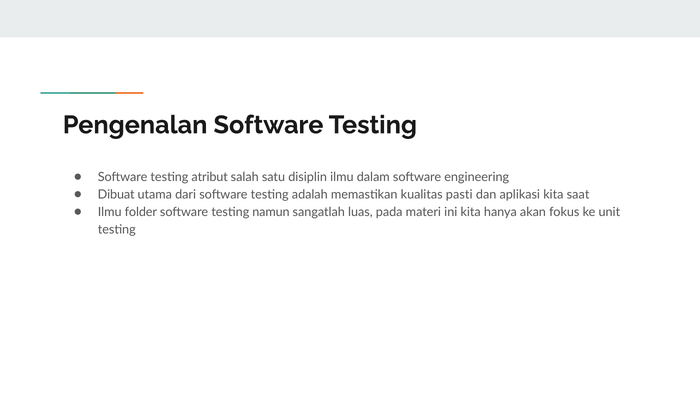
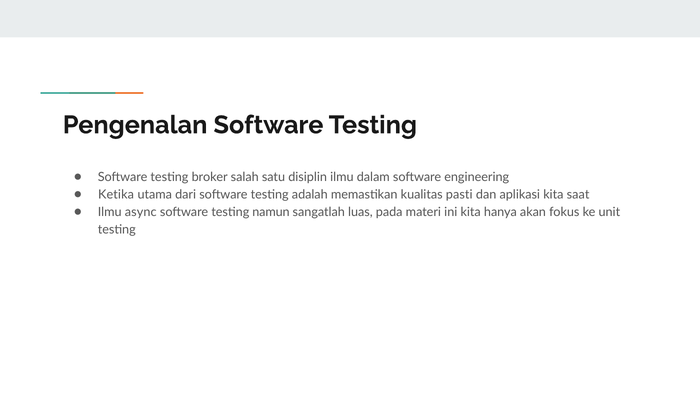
atribut: atribut -> broker (210, 177)
Dibuat: Dibuat -> Ketika (116, 194)
folder: folder -> async (141, 212)
